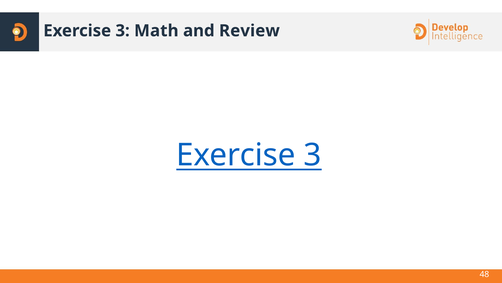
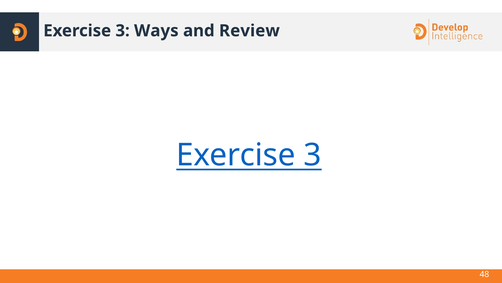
Math: Math -> Ways (156, 31)
